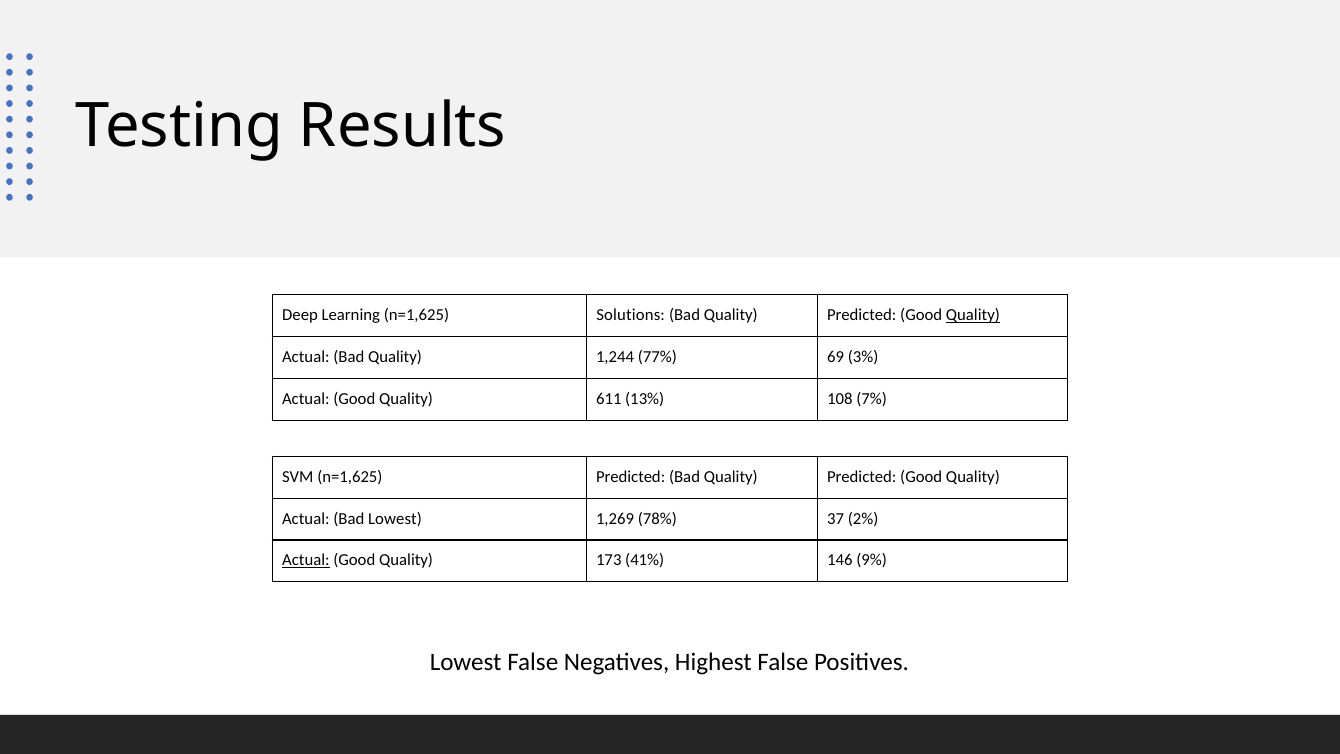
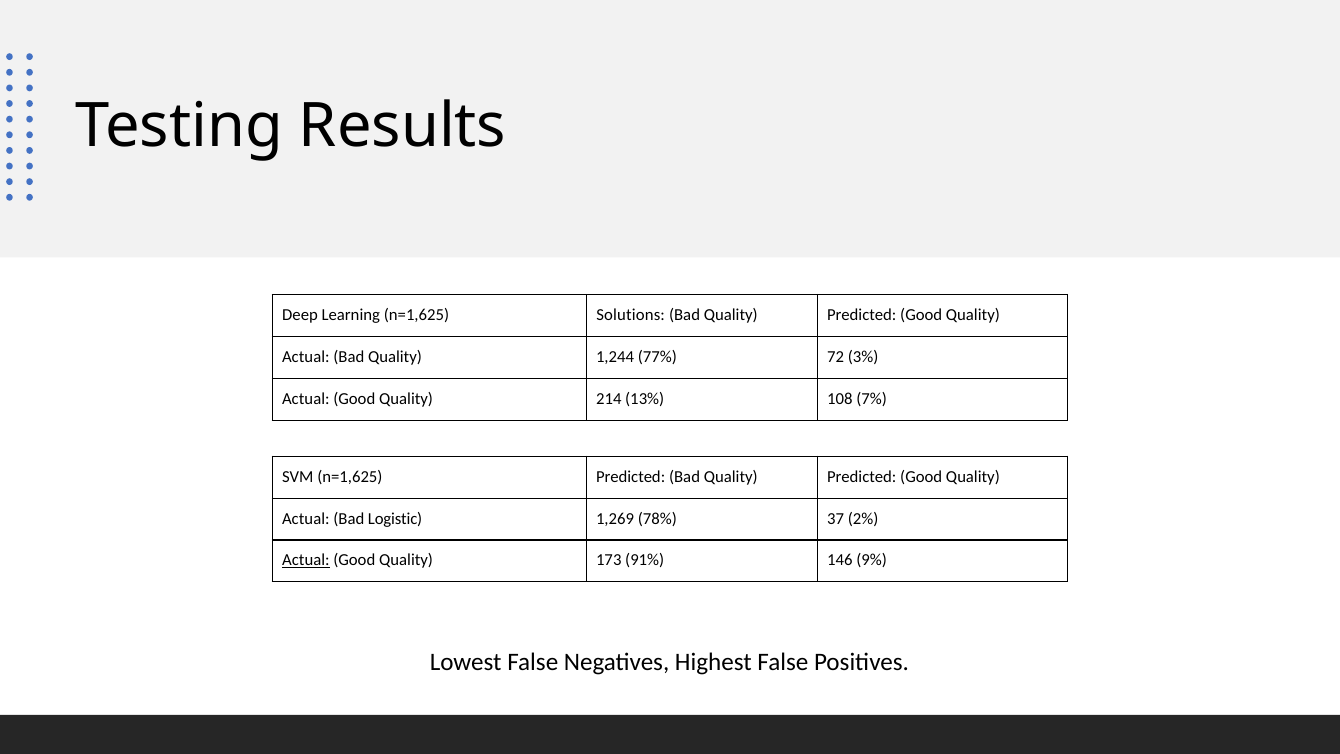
Quality underline: present -> none (973, 315)
69: 69 -> 72 (836, 357)
611: 611 -> 214 (609, 399)
Bad Lowest: Lowest -> Logistic (395, 518)
41%: 41% -> 91% (645, 560)
